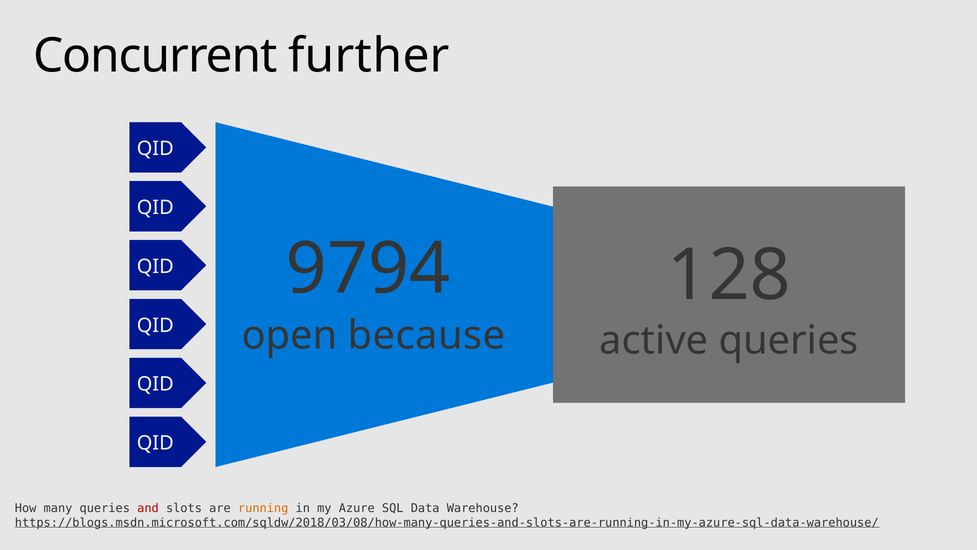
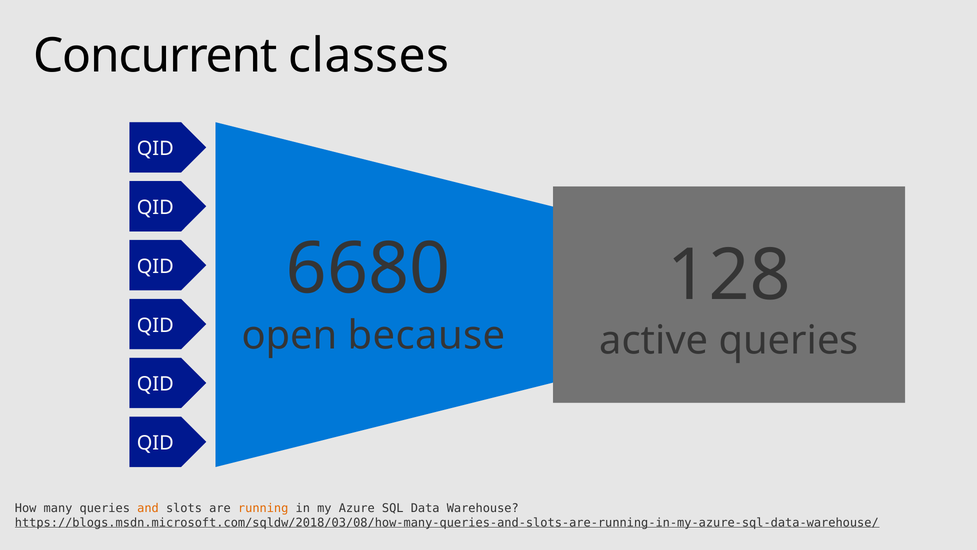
further: further -> classes (369, 56)
9794: 9794 -> 6680 (368, 269)
and colour: red -> orange (148, 508)
